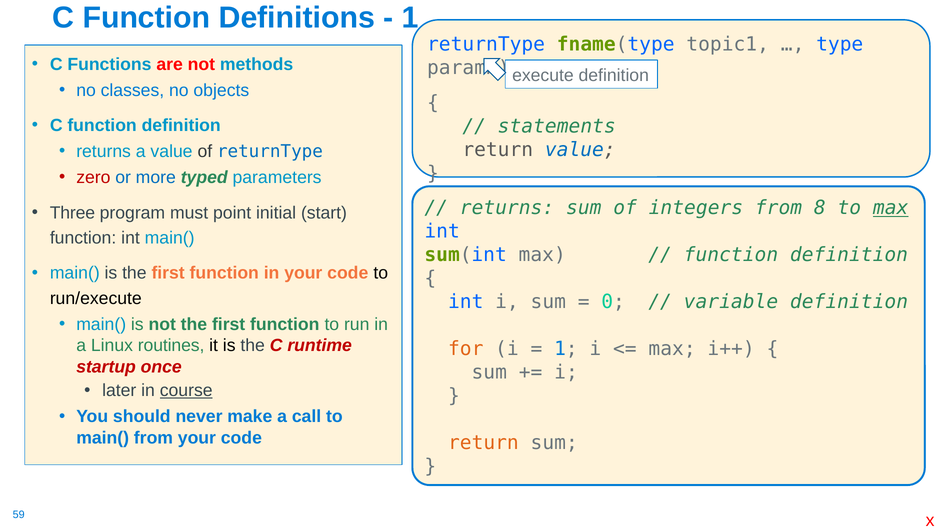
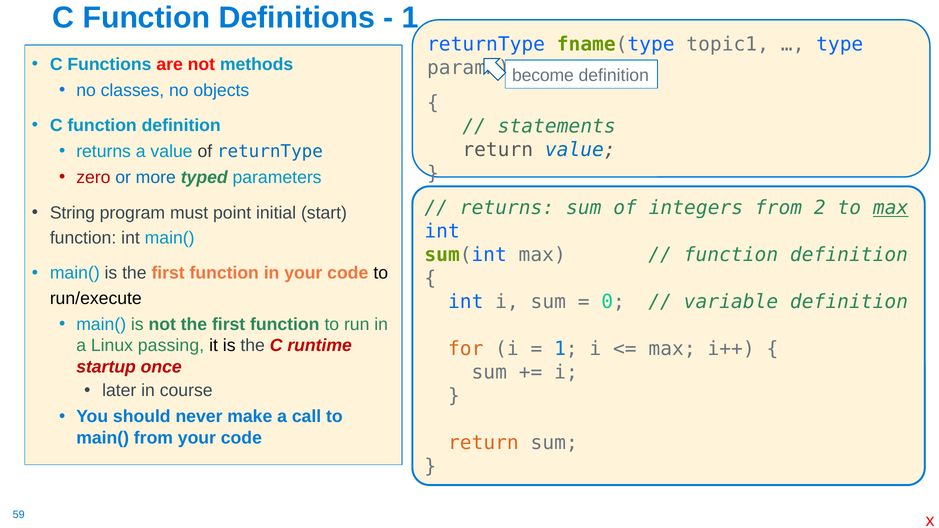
execute: execute -> become (543, 75)
8: 8 -> 2 (820, 208)
Three: Three -> String (72, 213)
routines: routines -> passing (171, 346)
course underline: present -> none (186, 391)
